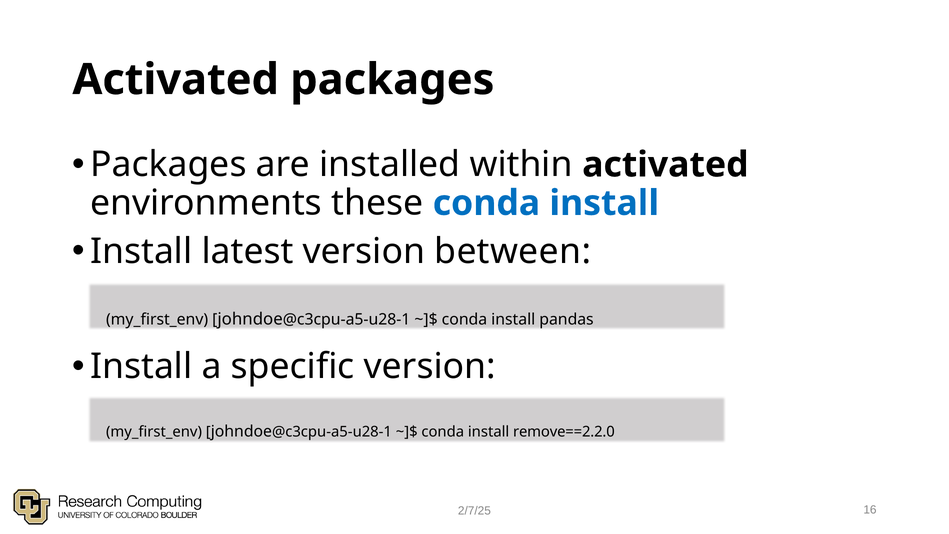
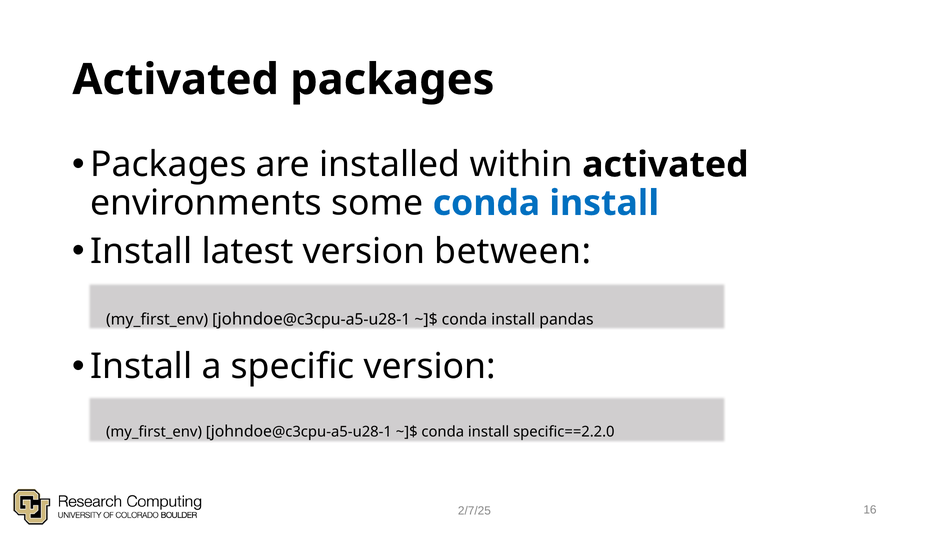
these: these -> some (377, 203)
remove==2.2.0: remove==2.2.0 -> specific==2.2.0 (564, 432)
